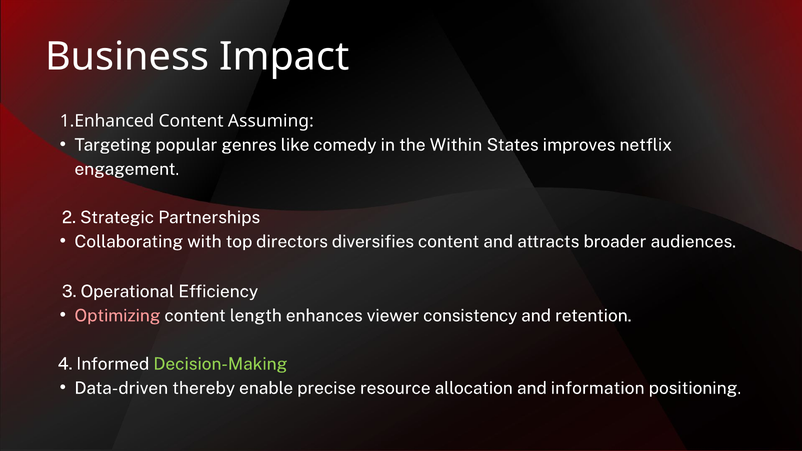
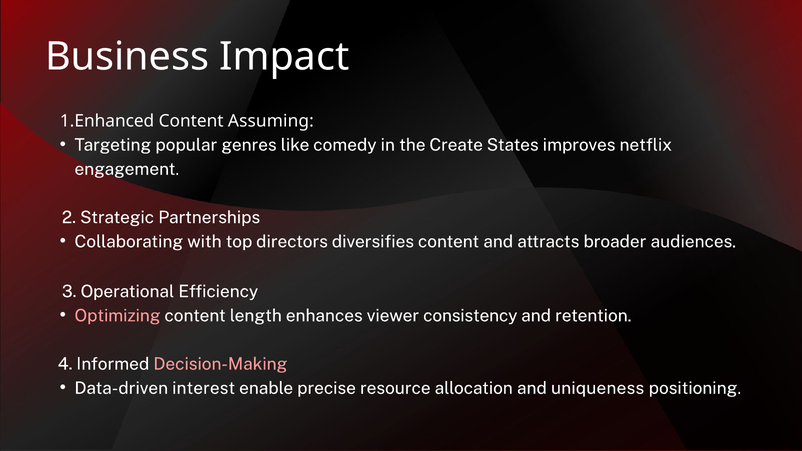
Within: Within -> Create (456, 145)
Decision-Making colour: light green -> pink (220, 364)
thereby: thereby -> interest (204, 388)
information: information -> uniqueness (598, 388)
